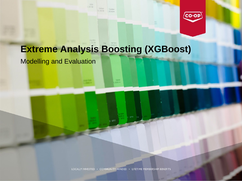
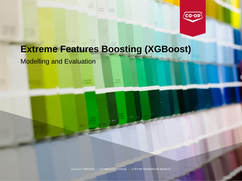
Analysis: Analysis -> Features (80, 49)
